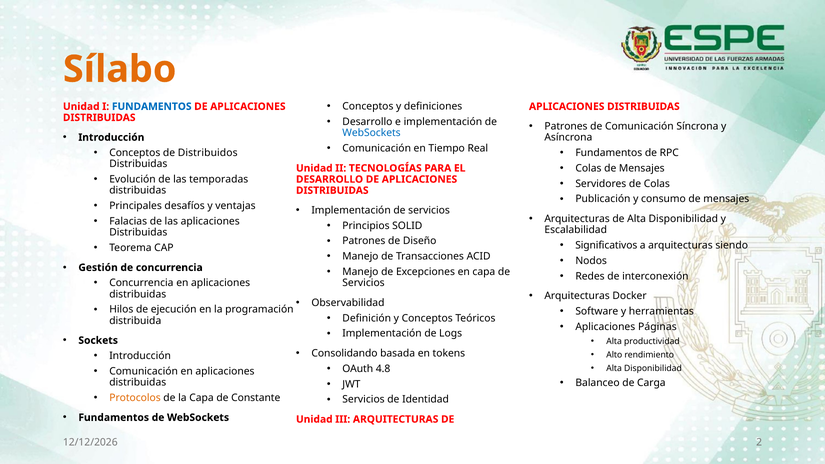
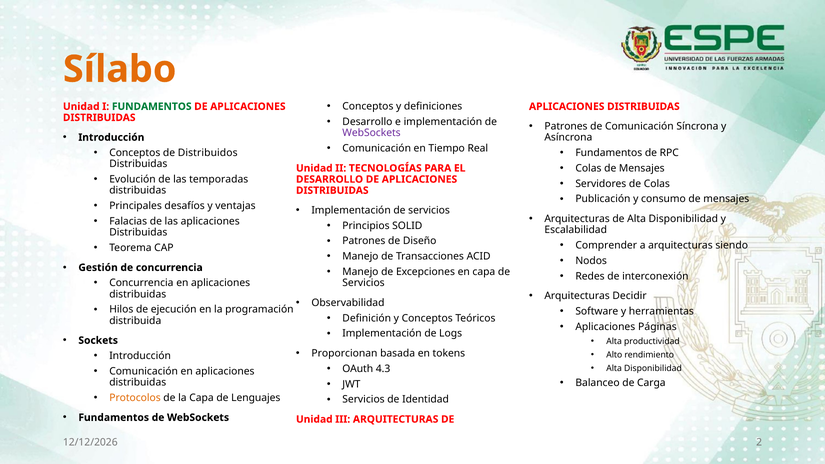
FUNDAMENTOS colour: blue -> green (152, 107)
WebSockets colour: blue -> purple (372, 133)
Significativos: Significativos -> Comprender (606, 245)
Docker: Docker -> Decidir (630, 296)
Consolidando: Consolidando -> Proporcionan (344, 353)
4.8: 4.8 -> 4.3 (383, 369)
Constante: Constante -> Lenguajes (256, 398)
